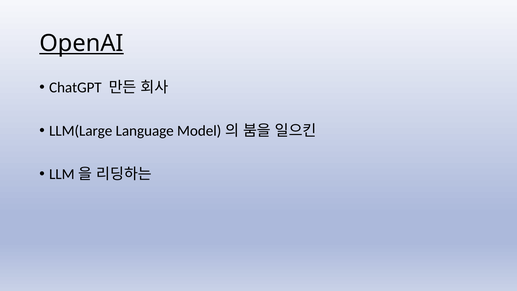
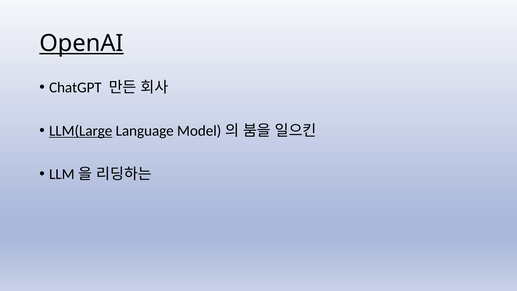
LLM(Large underline: none -> present (81, 131)
